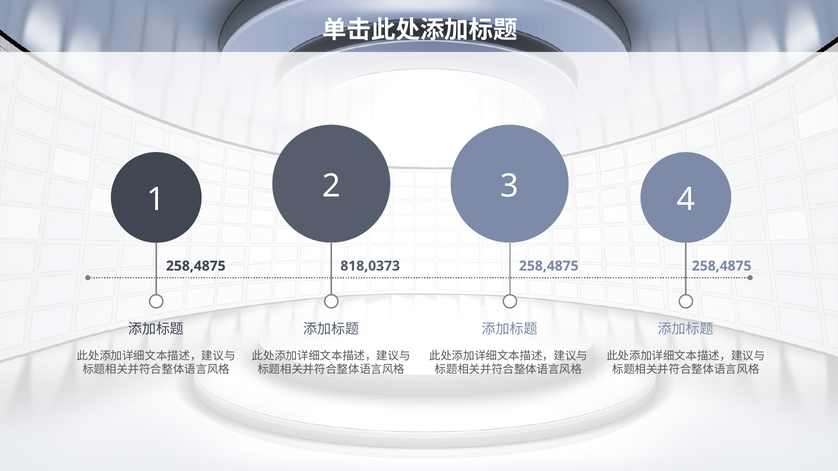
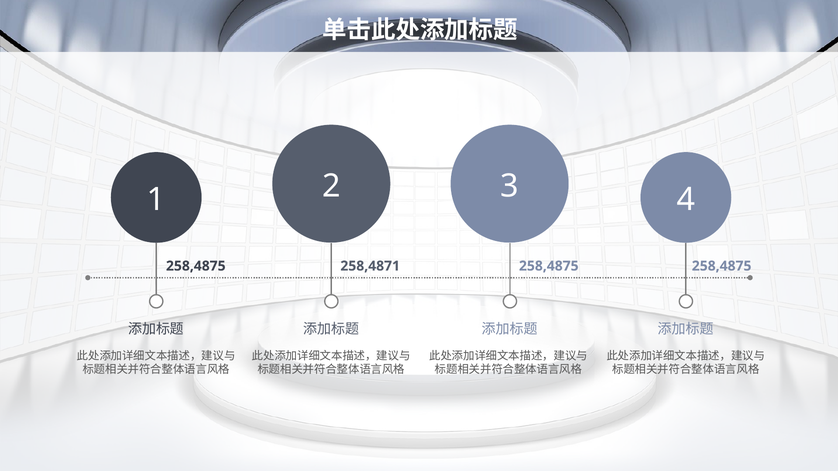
818,0373: 818,0373 -> 258,4871 (370, 266)
